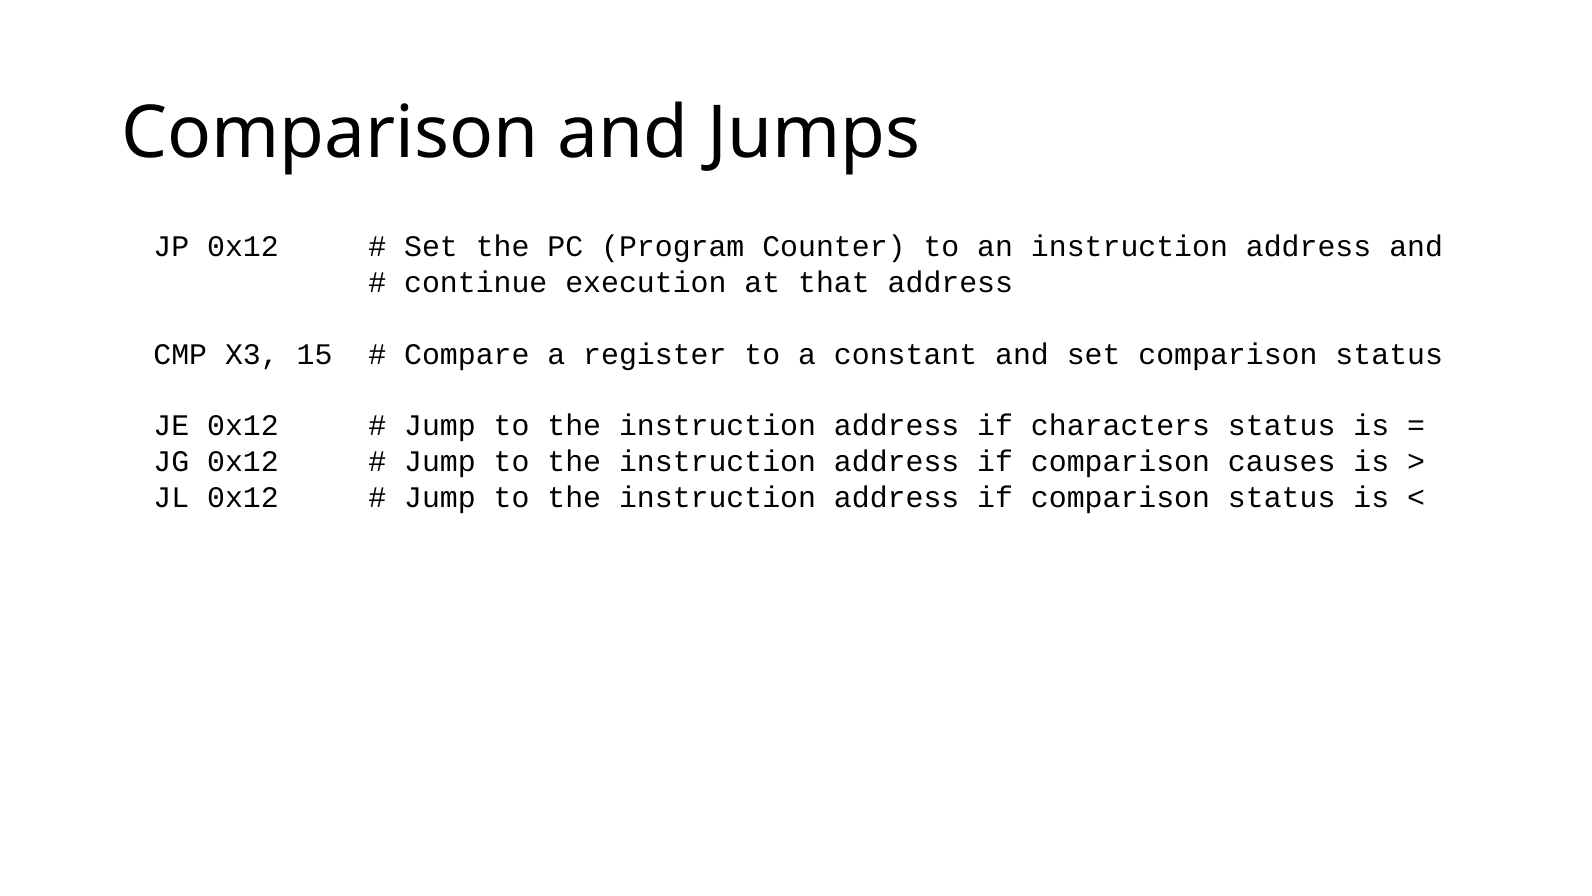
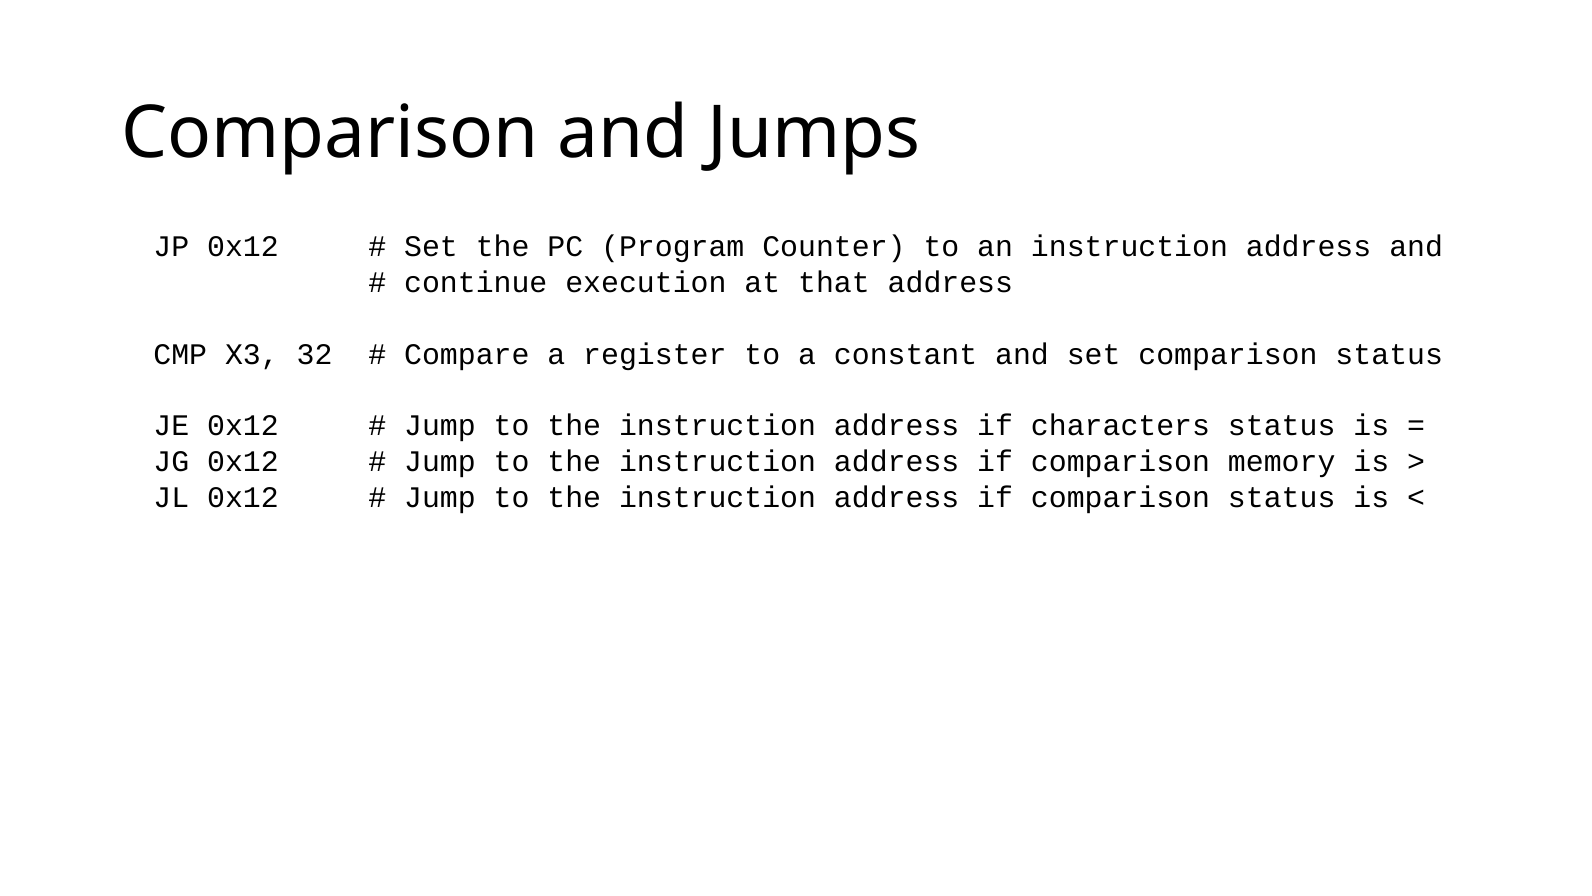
15: 15 -> 32 (315, 354)
causes: causes -> memory (1282, 461)
